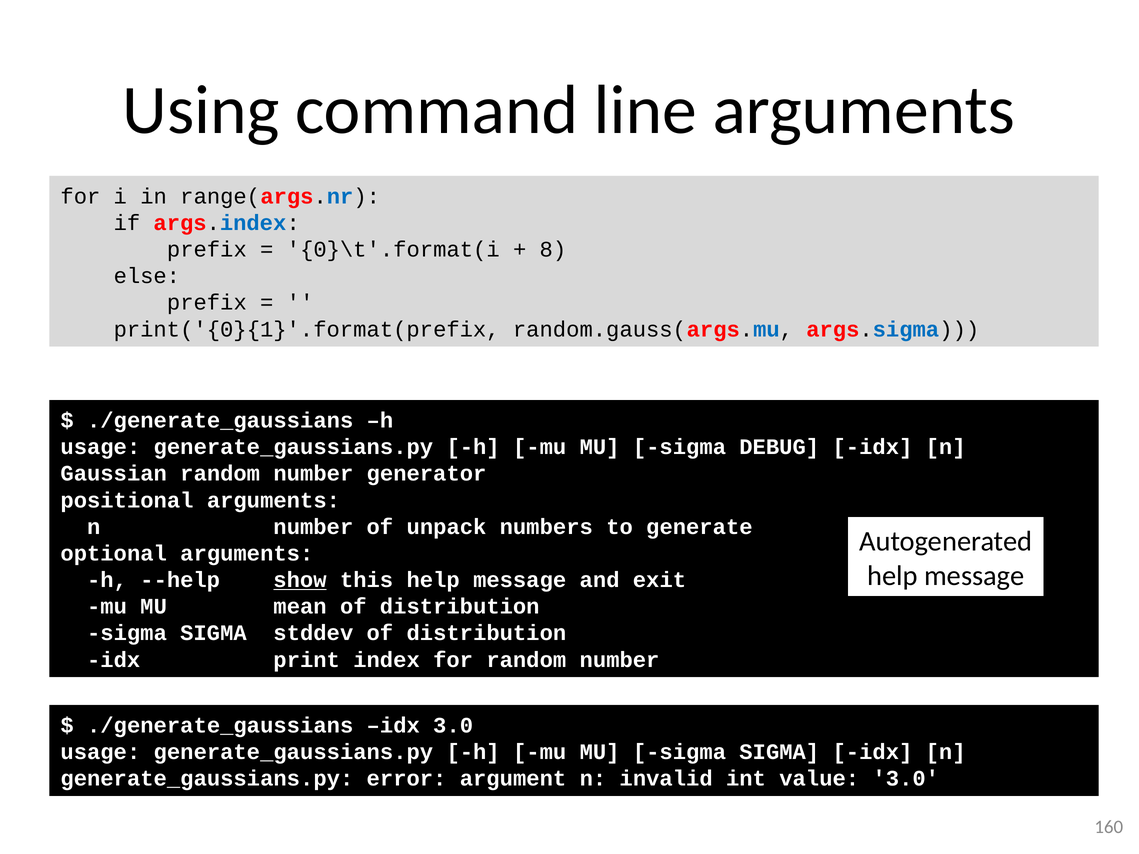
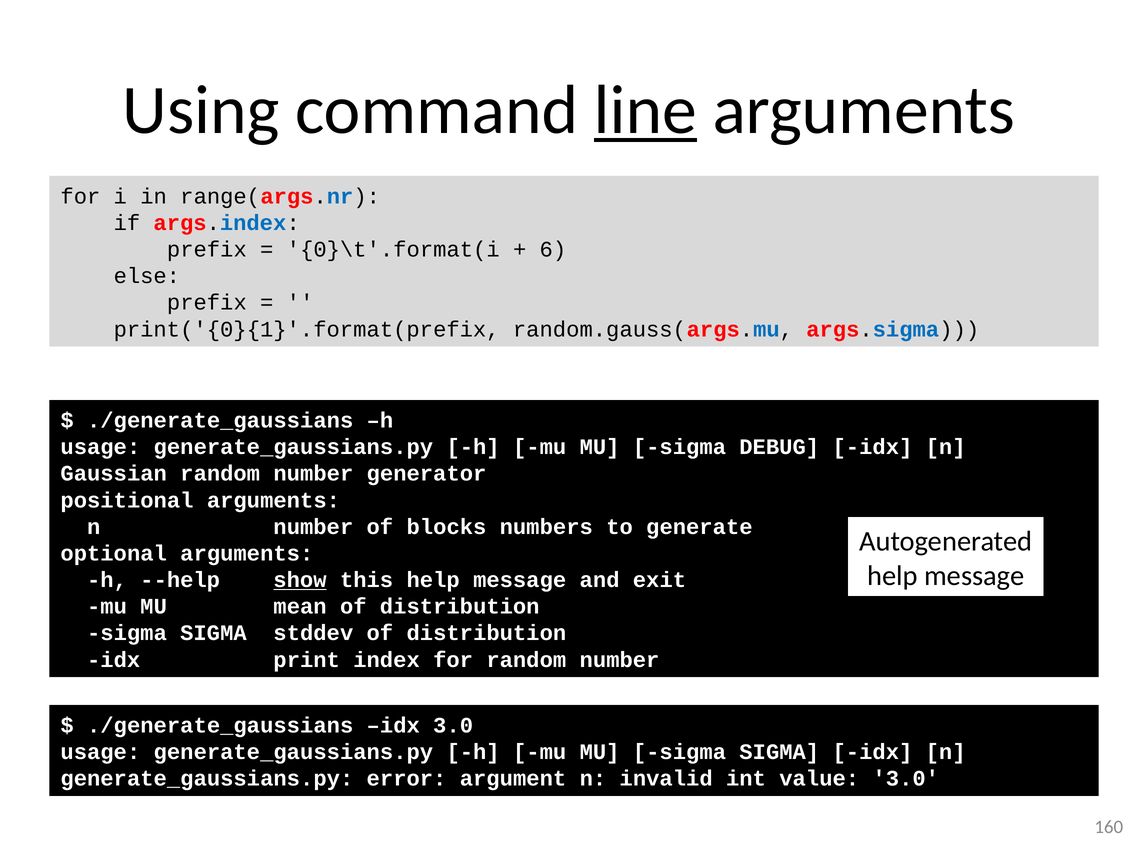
line underline: none -> present (645, 110)
8: 8 -> 6 (553, 250)
unpack: unpack -> blocks (446, 527)
